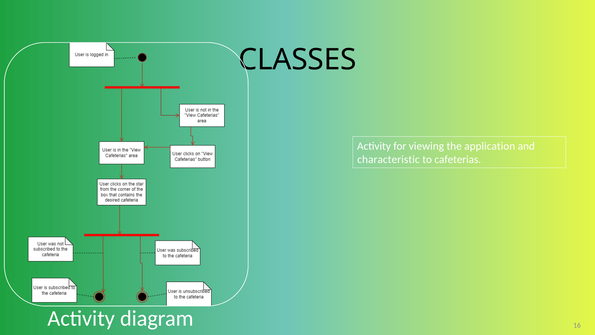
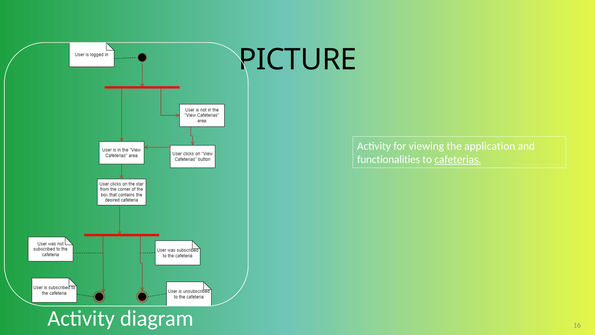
CLASSES: CLASSES -> PICTURE (298, 60)
characteristic: characteristic -> functionalities (389, 159)
cafeterias underline: none -> present (458, 159)
